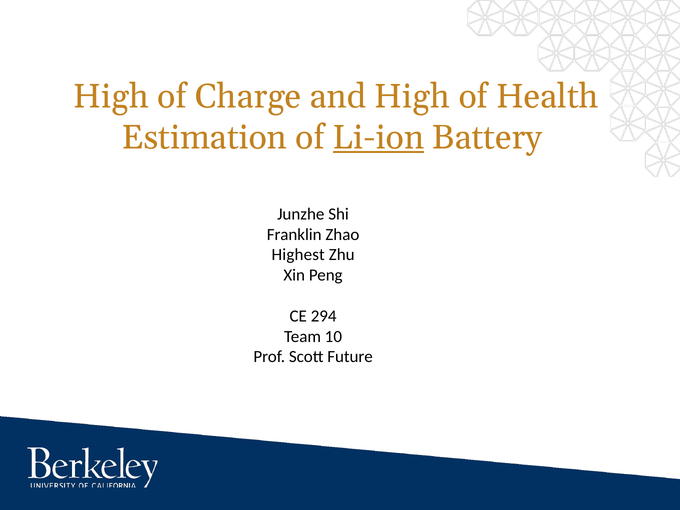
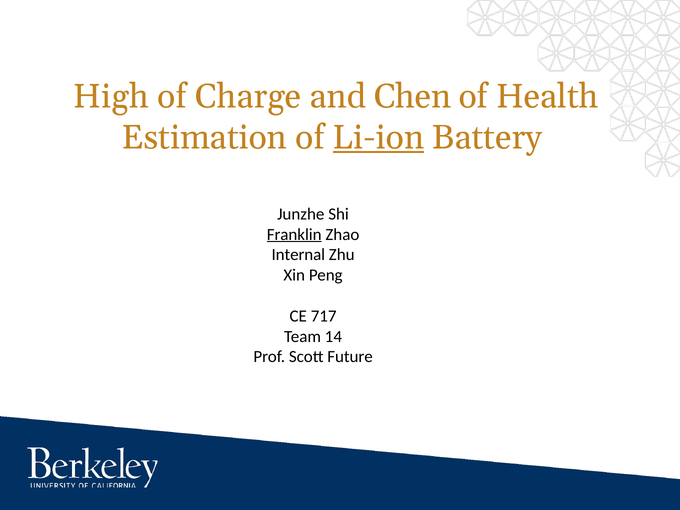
and High: High -> Chen (413, 97)
Franklin underline: none -> present (294, 234)
Highest: Highest -> Internal (298, 255)
294: 294 -> 717 (324, 316)
10: 10 -> 14 (333, 336)
